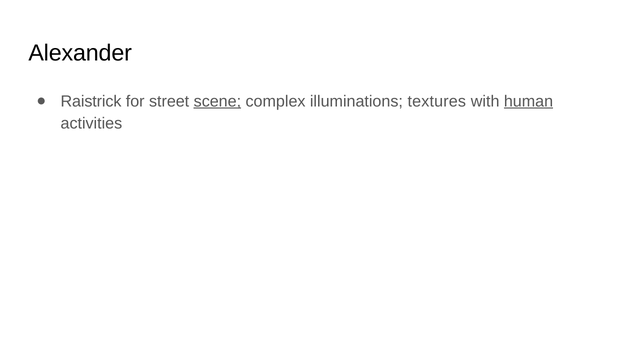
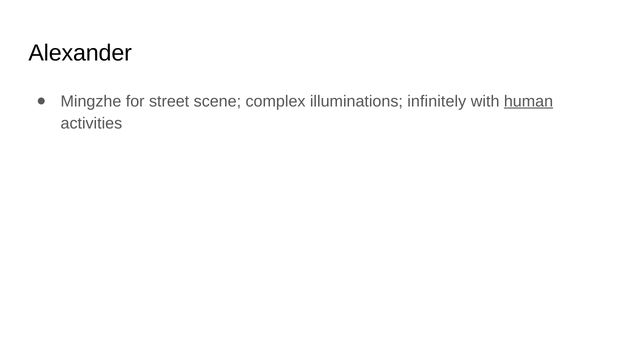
Raistrick: Raistrick -> Mingzhe (91, 101)
scene underline: present -> none (217, 101)
textures: textures -> infinitely (437, 101)
